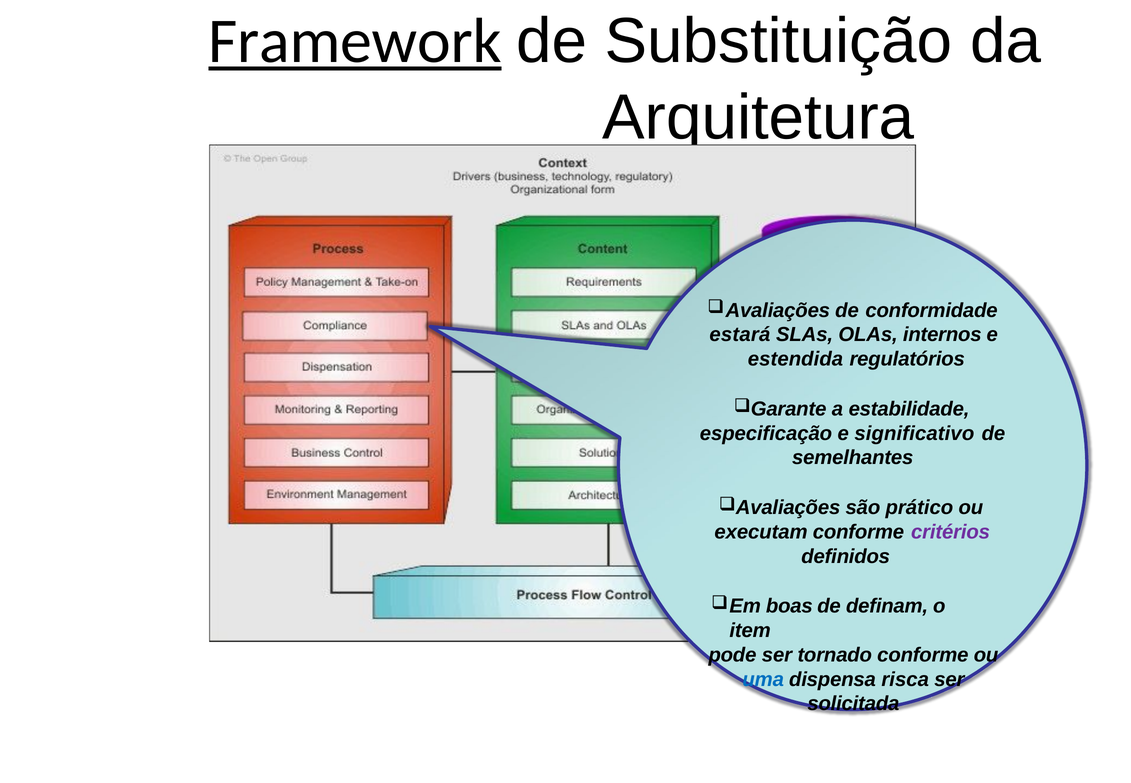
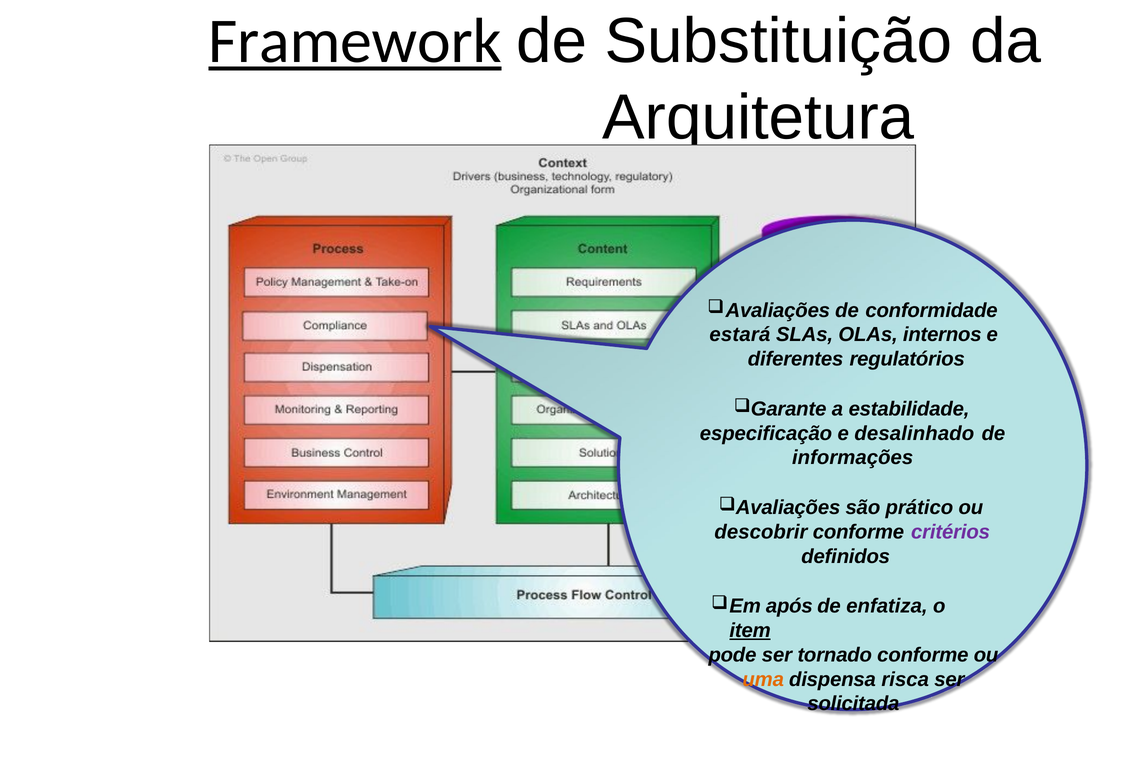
estendida: estendida -> diferentes (796, 359)
significativo: significativo -> desalinhado (914, 433)
semelhantes: semelhantes -> informações (853, 458)
executam: executam -> descobrir (761, 532)
boas: boas -> após (789, 606)
definam: definam -> enfatiza (887, 606)
item underline: none -> present (750, 631)
uma colour: blue -> orange (763, 679)
